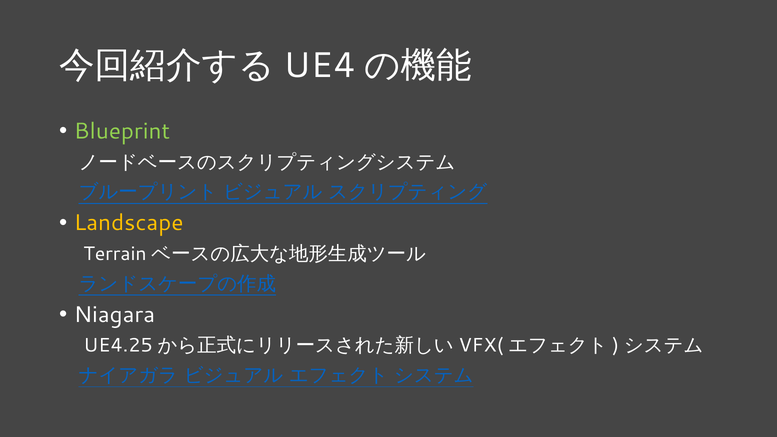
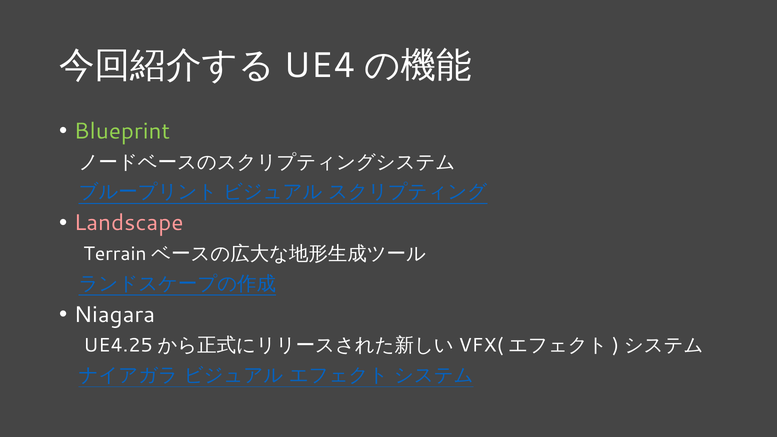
Landscape colour: yellow -> pink (129, 223)
